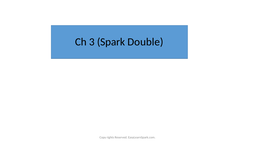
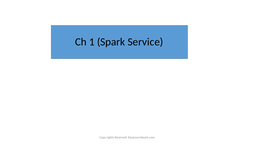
3: 3 -> 1 (92, 42)
Double: Double -> Service (145, 42)
